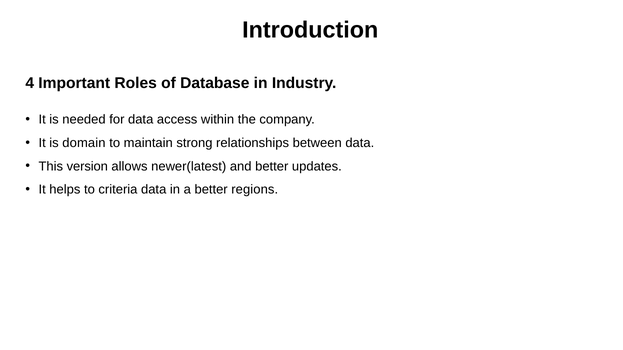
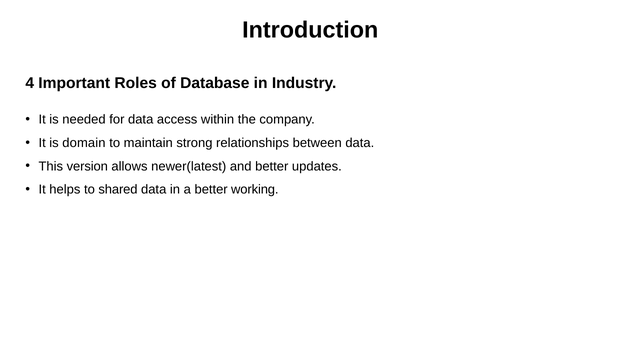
criteria: criteria -> shared (118, 190)
regions: regions -> working (255, 190)
